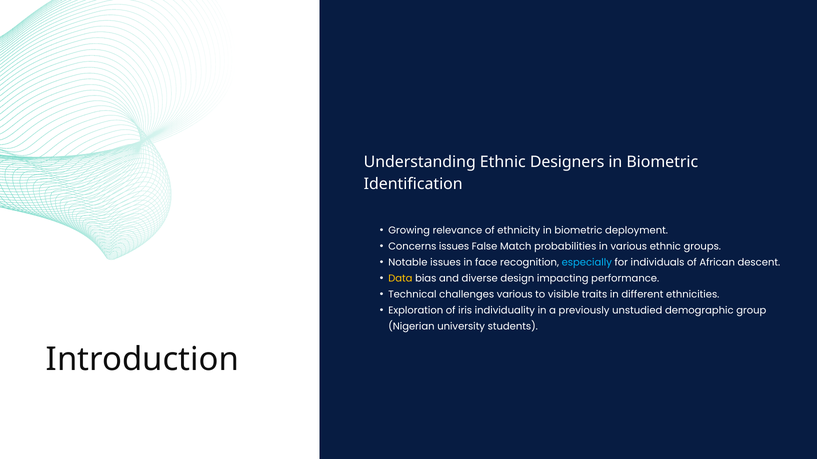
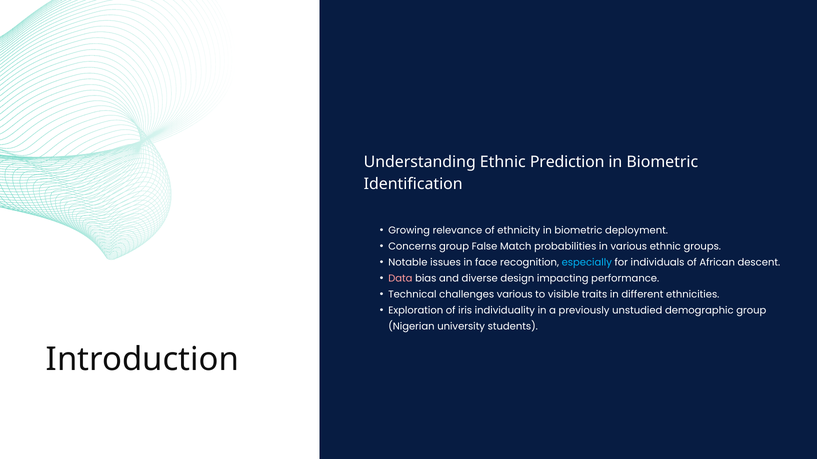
Designers: Designers -> Prediction (567, 162)
Concerns issues: issues -> group (454, 247)
Data colour: yellow -> pink (400, 279)
